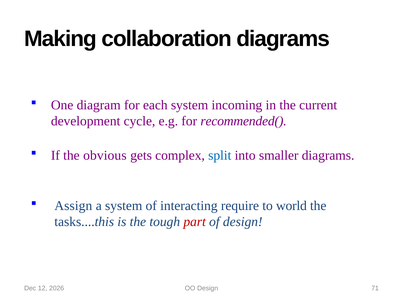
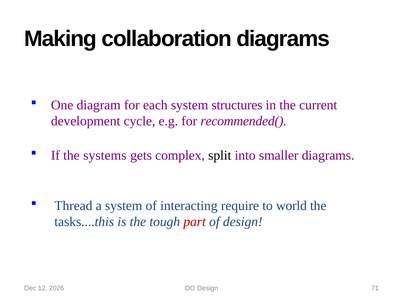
incoming: incoming -> structures (237, 105)
obvious: obvious -> systems (105, 155)
split colour: blue -> black (220, 155)
Assign: Assign -> Thread (73, 206)
